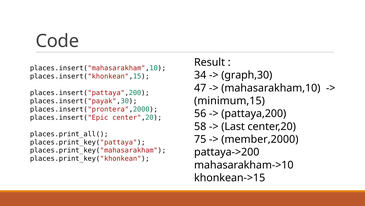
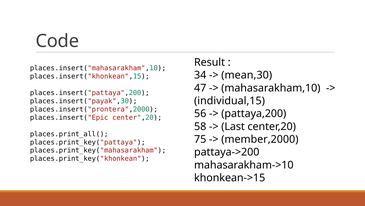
graph,30: graph,30 -> mean,30 (247, 75)
minimum,15: minimum,15 -> individual,15 (230, 101)
